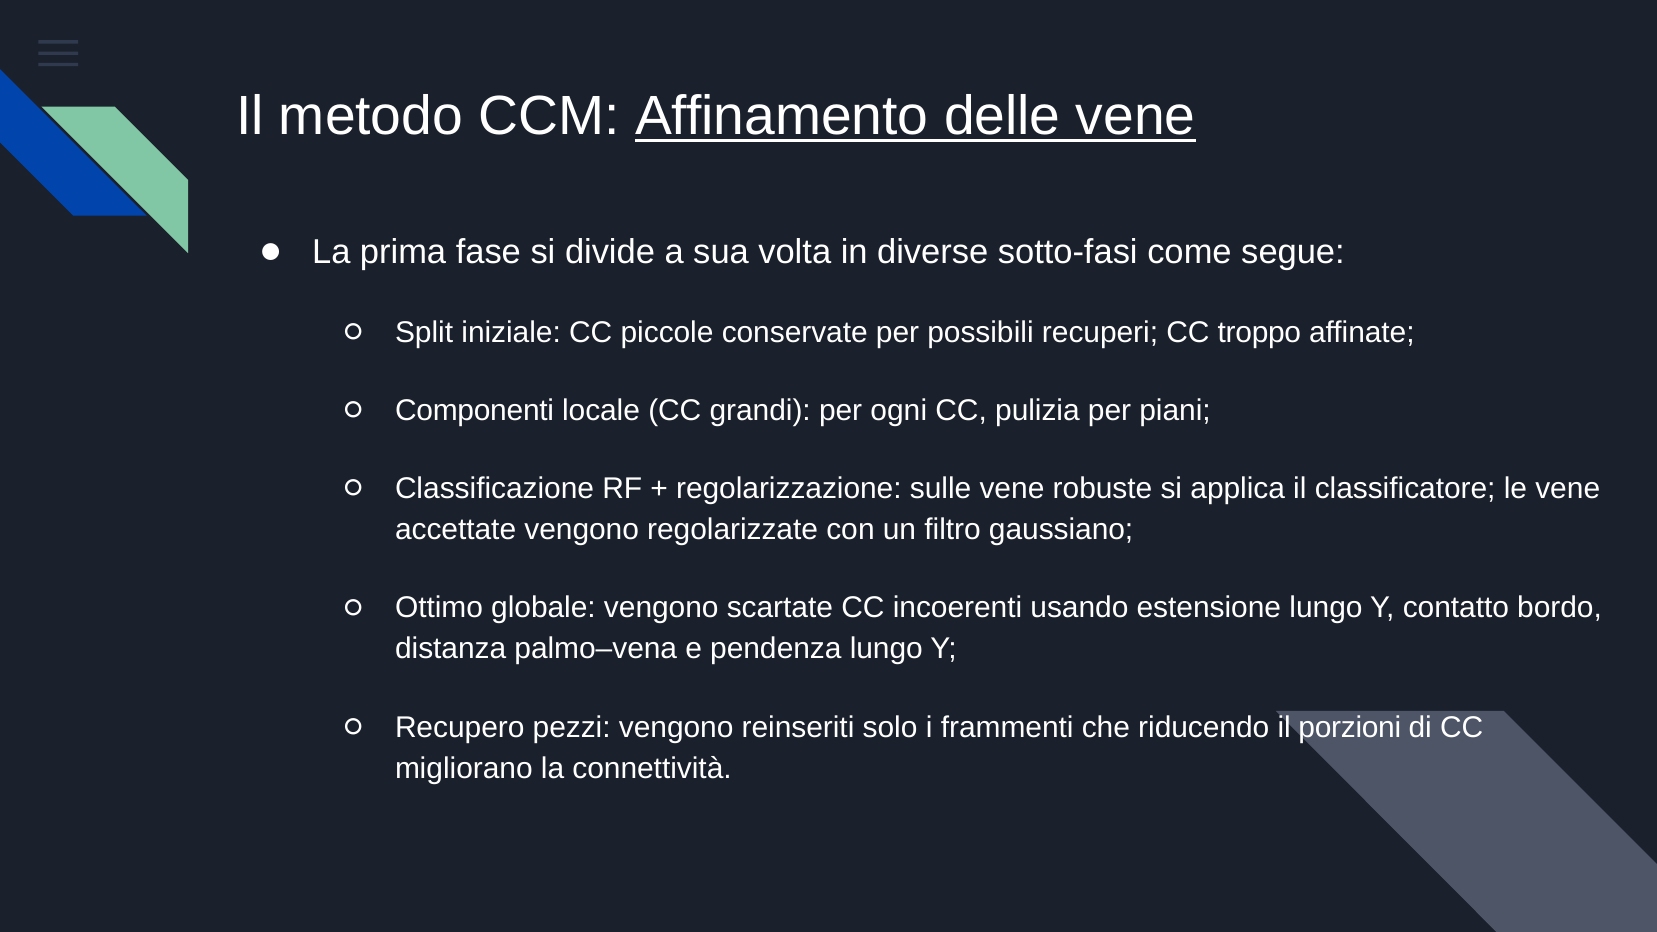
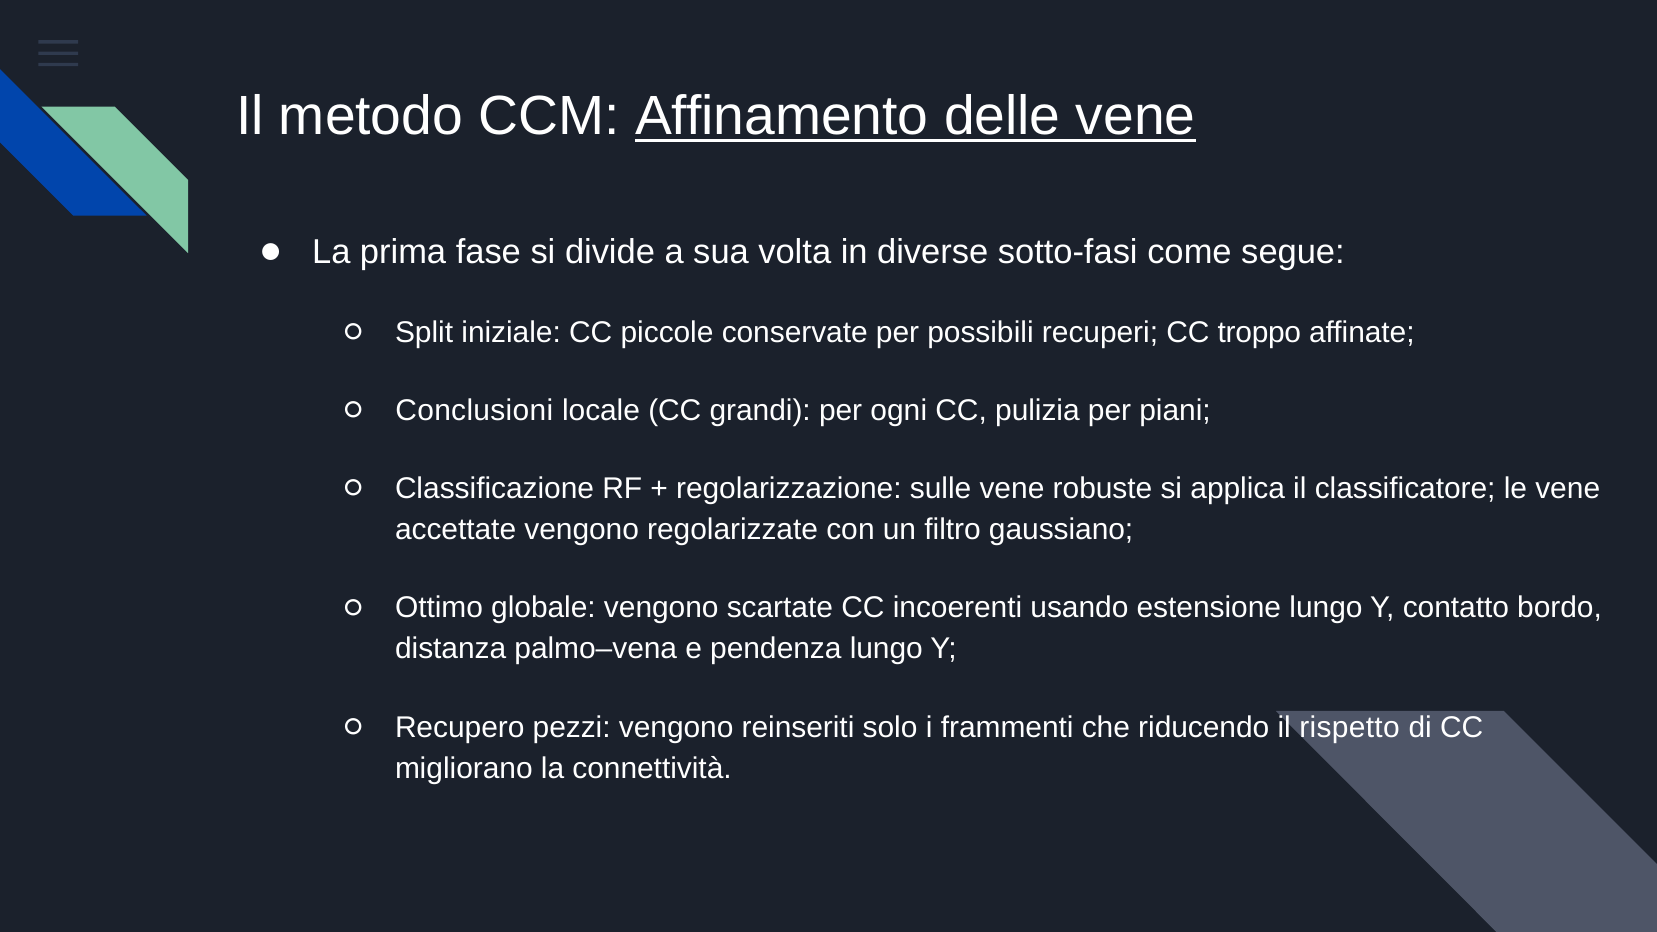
Componenti: Componenti -> Conclusioni (474, 410)
porzioni: porzioni -> rispetto (1350, 727)
